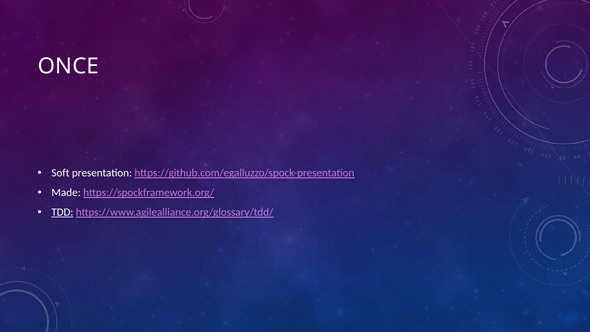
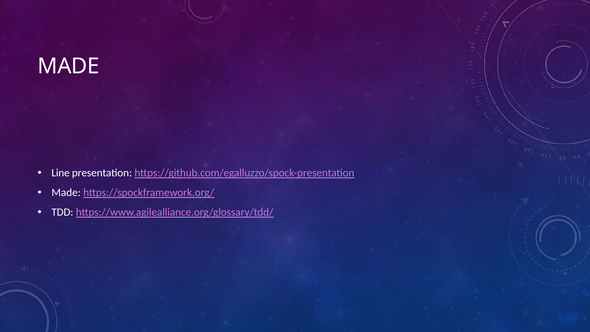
ONCE: ONCE -> MADE (69, 66)
Soft: Soft -> Line (61, 173)
TDD underline: present -> none (62, 212)
